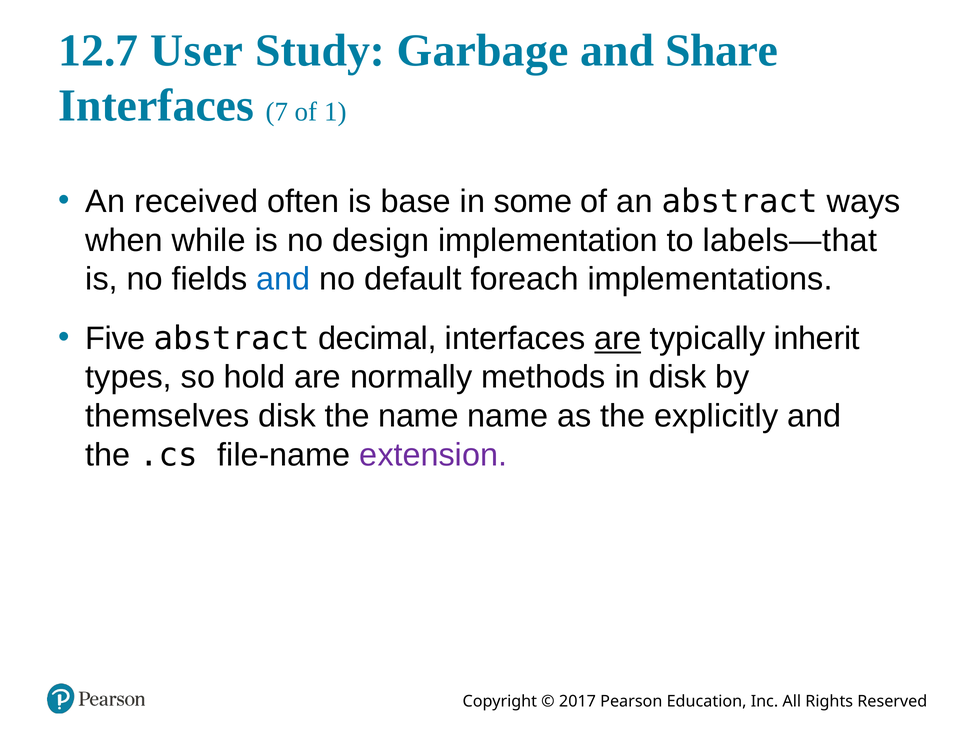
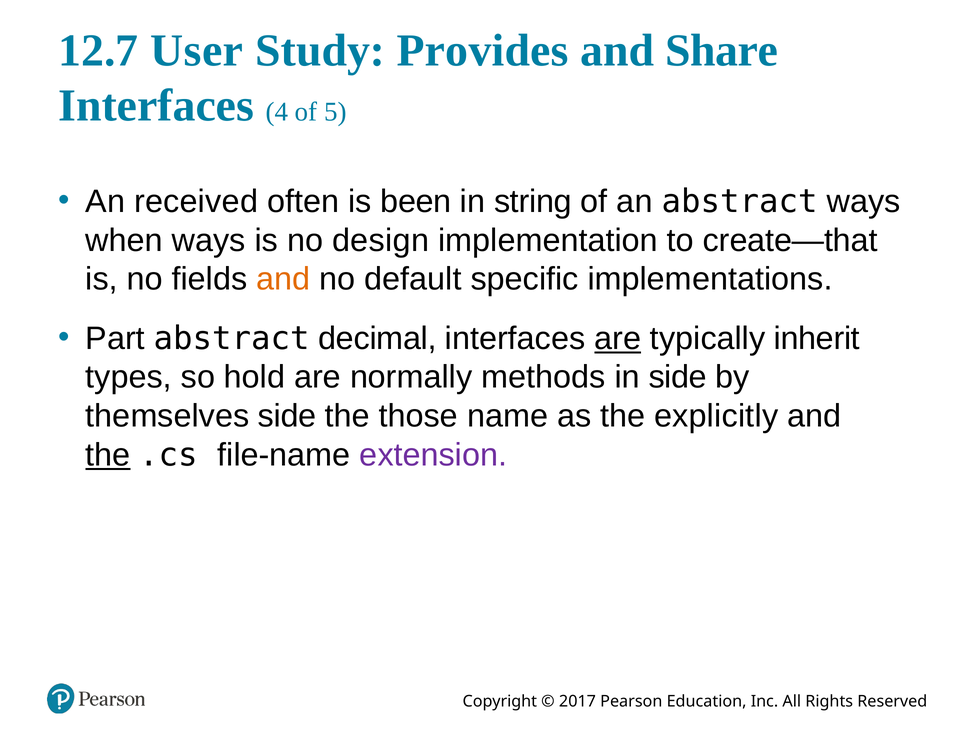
Garbage: Garbage -> Provides (483, 50)
7: 7 -> 4 (277, 112)
1: 1 -> 5 (335, 112)
base: base -> been (416, 202)
some: some -> string (533, 202)
when while: while -> ways (209, 240)
labels—that: labels—that -> create—that (790, 240)
and colour: blue -> orange (283, 279)
foreach: foreach -> specific (525, 279)
Five: Five -> Part (115, 338)
in disk: disk -> side (678, 377)
themselves disk: disk -> side (287, 416)
the name: name -> those (418, 416)
the underline: none -> present (108, 455)
